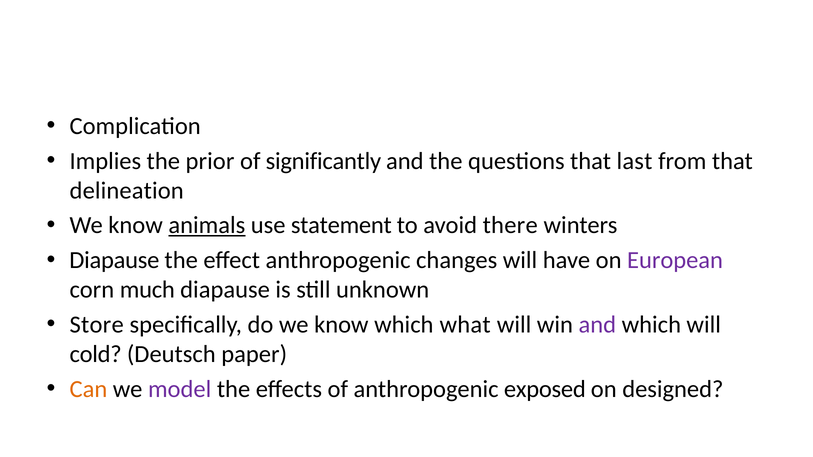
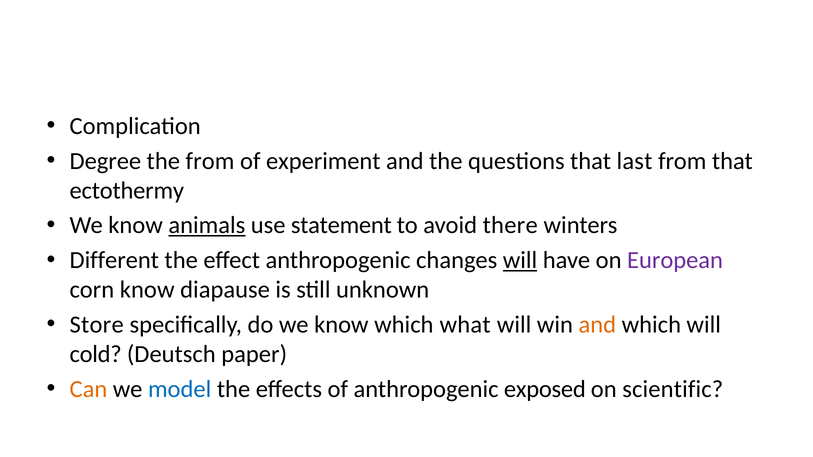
Implies: Implies -> Degree (105, 161)
the prior: prior -> from (210, 161)
significantly: significantly -> experiment (323, 161)
delineation: delineation -> ectothermy (127, 191)
Diapause: Diapause -> Different (114, 260)
will underline: none -> present (520, 260)
corn much: much -> know (147, 290)
and colour: purple -> orange (597, 325)
model colour: purple -> blue (180, 389)
designed: designed -> scientific (673, 389)
